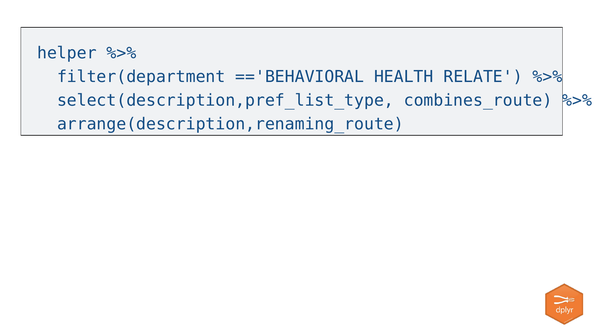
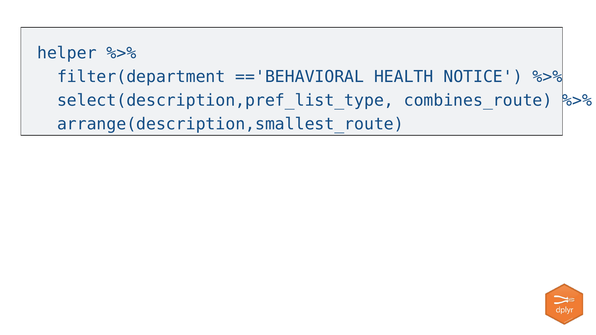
RELATE: RELATE -> NOTICE (483, 77)
arrange(description,renaming_route: arrange(description,renaming_route -> arrange(description,smallest_route (230, 124)
